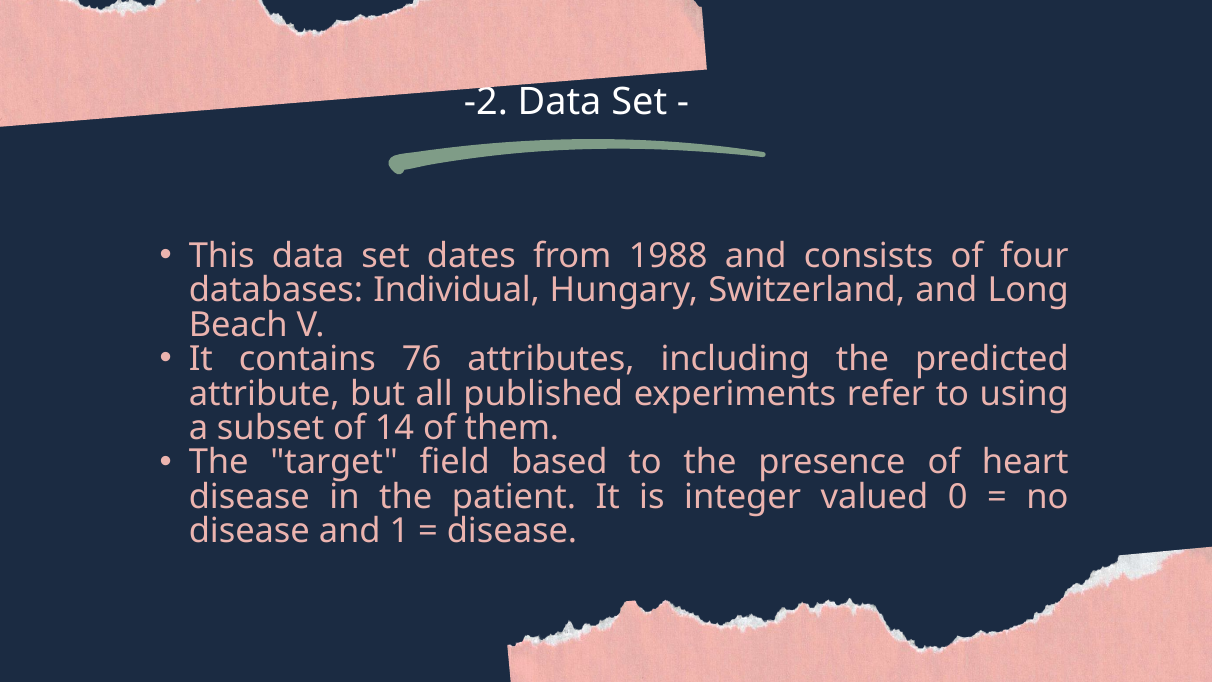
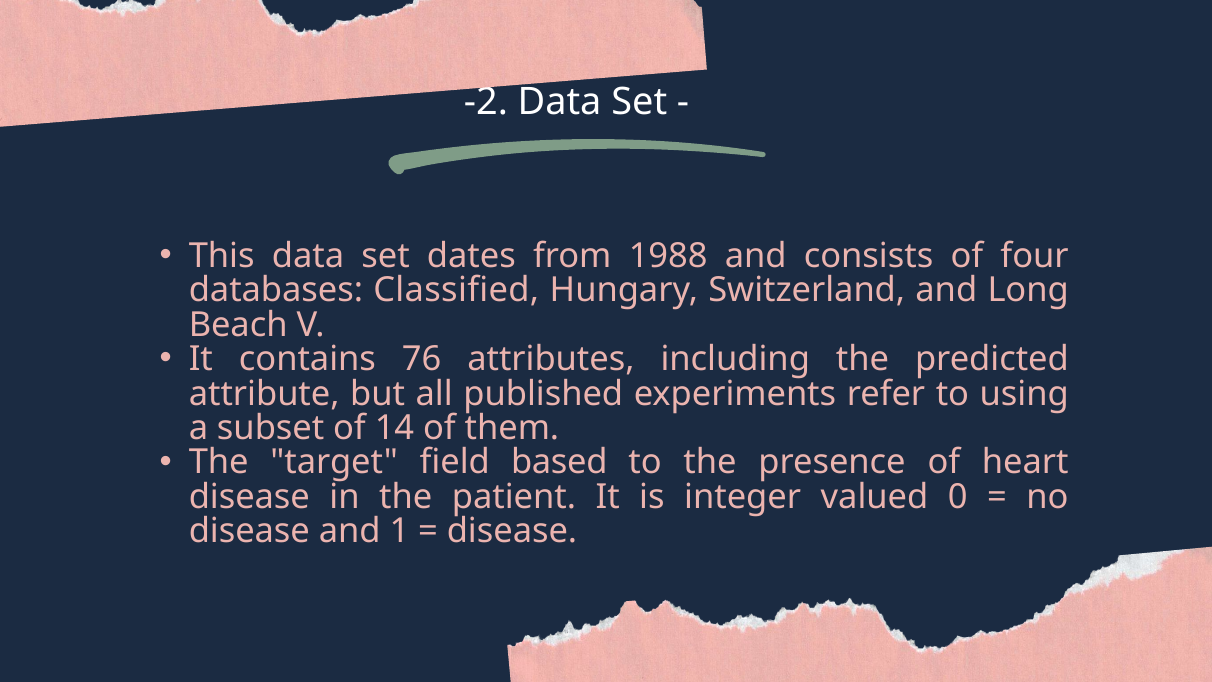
Individual: Individual -> Classified (456, 290)
